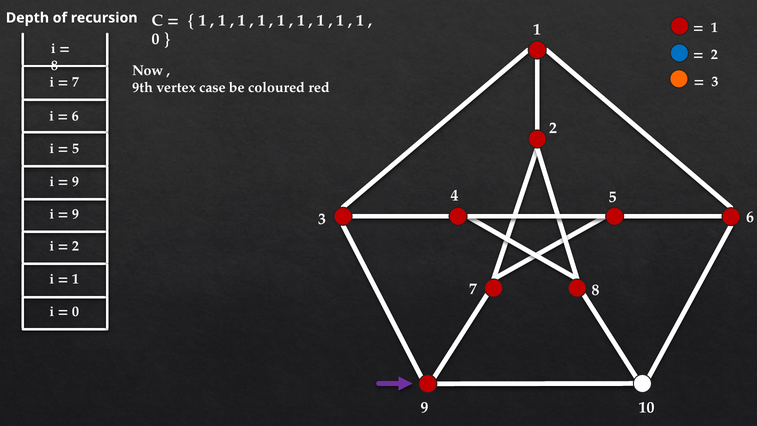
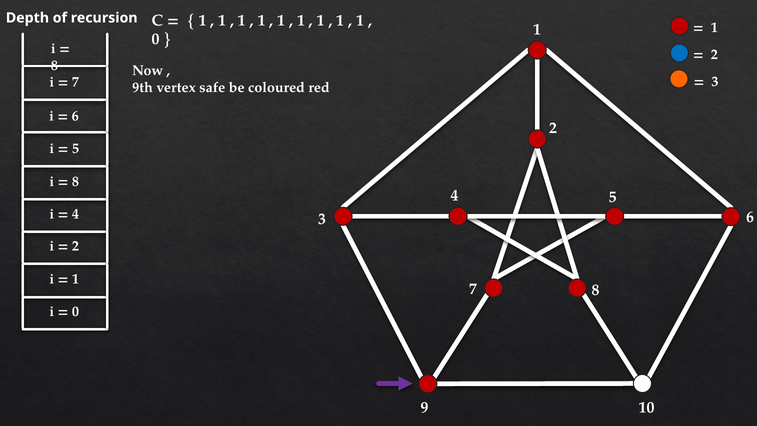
case: case -> safe (212, 88)
9: 9 -> 8 (76, 181)
9: 9 -> 4 (76, 214)
